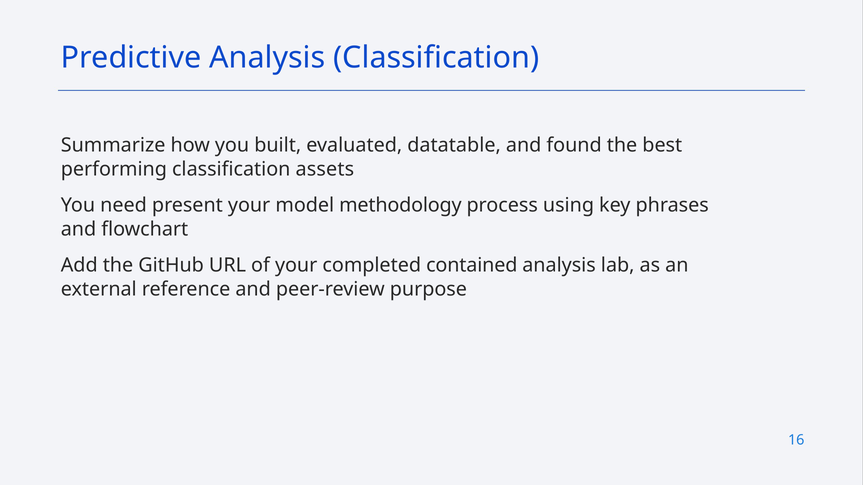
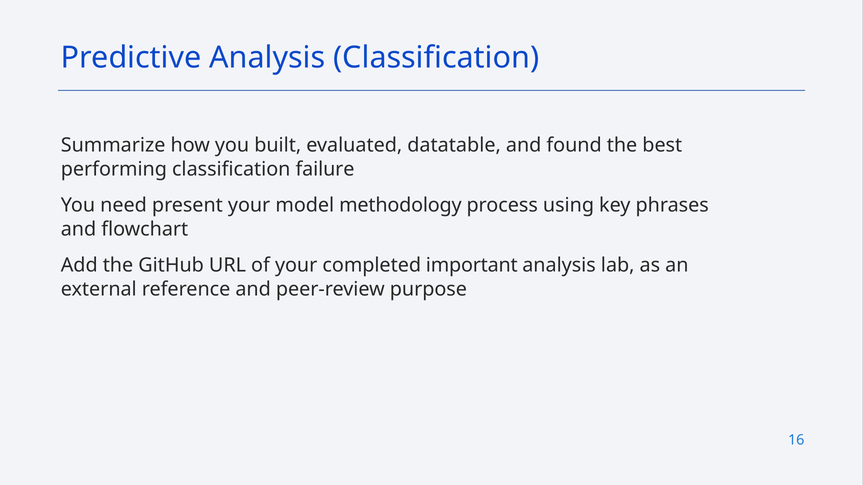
assets: assets -> failure (325, 169)
contained: contained -> important (472, 266)
